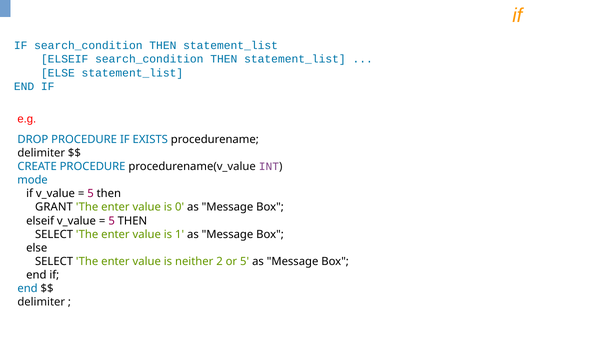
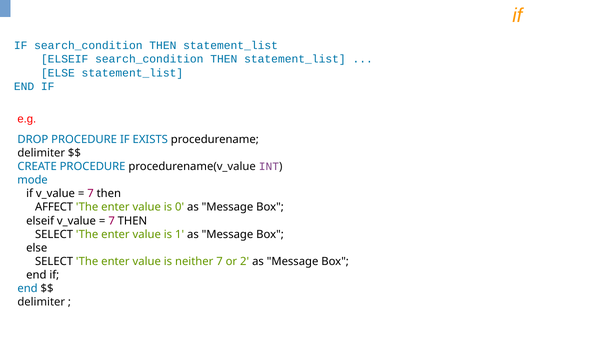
5: 5 -> 7 (91, 193)
GRANT: GRANT -> AFFECT (54, 207)
5: 5 -> 7 (112, 221)
neither 2: 2 -> 7 (219, 261)
or 5: 5 -> 2 (245, 261)
